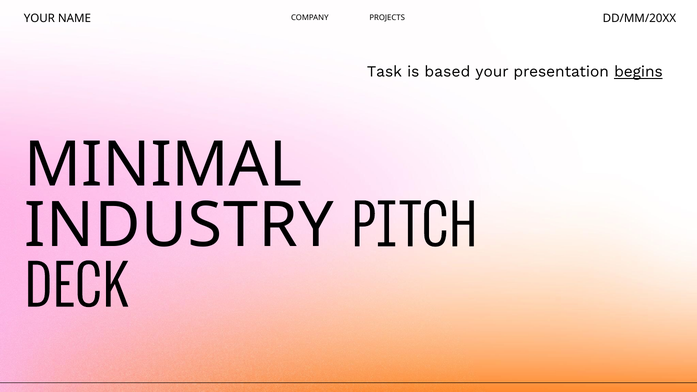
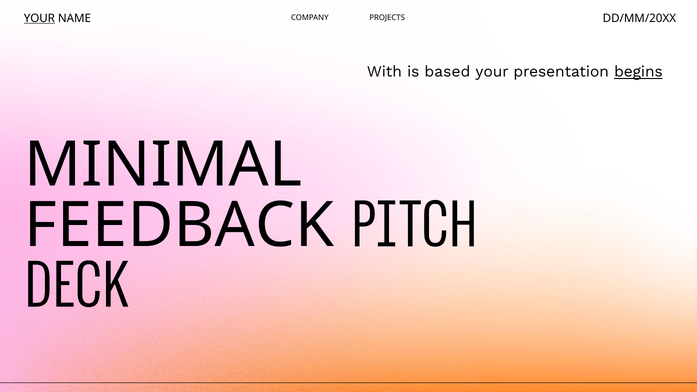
YOUR underline: none -> present (39, 18)
Task: Task -> With (384, 72)
INDUSTRY: INDUSTRY -> FEEDBACK (179, 226)
